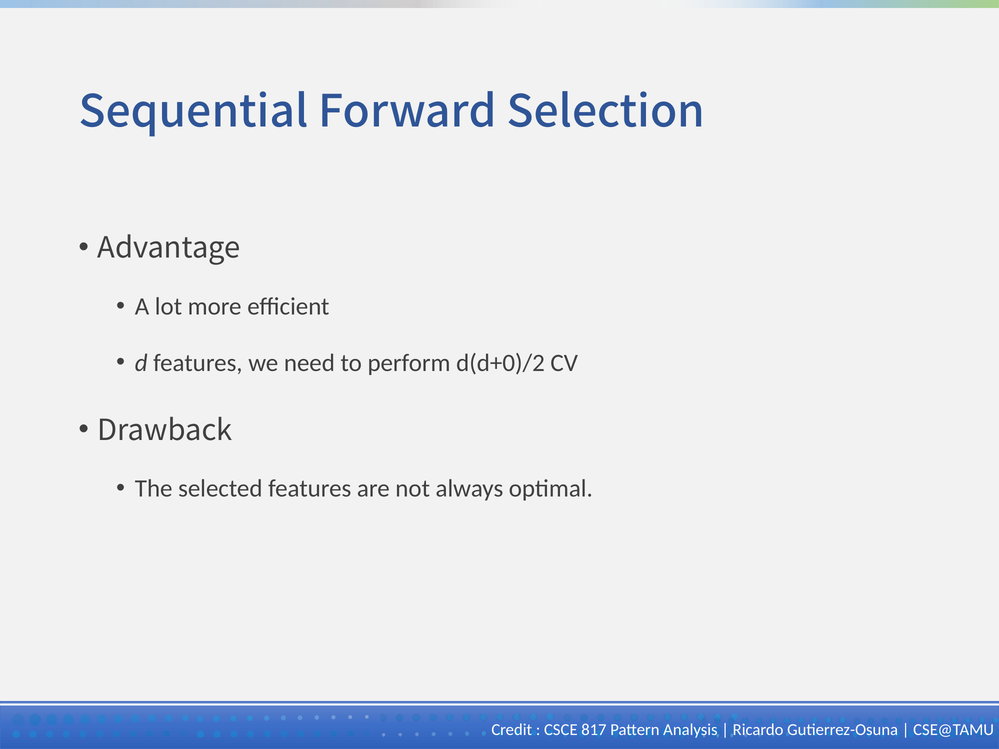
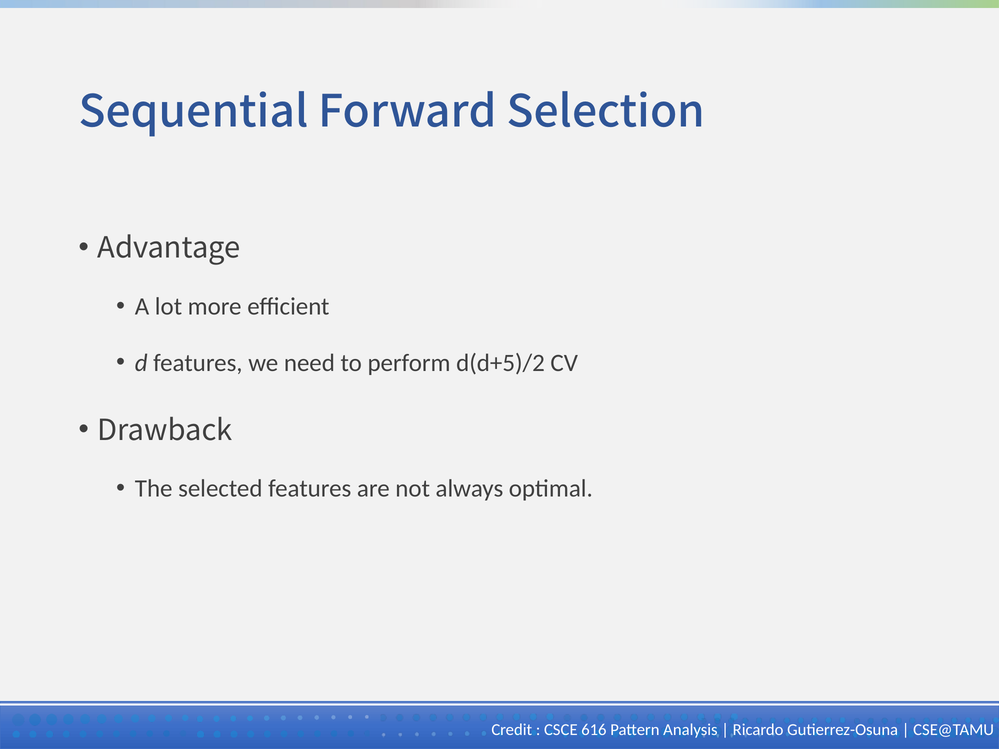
d(d+0)/2: d(d+0)/2 -> d(d+5)/2 (501, 363)
817: 817 -> 616 (594, 730)
